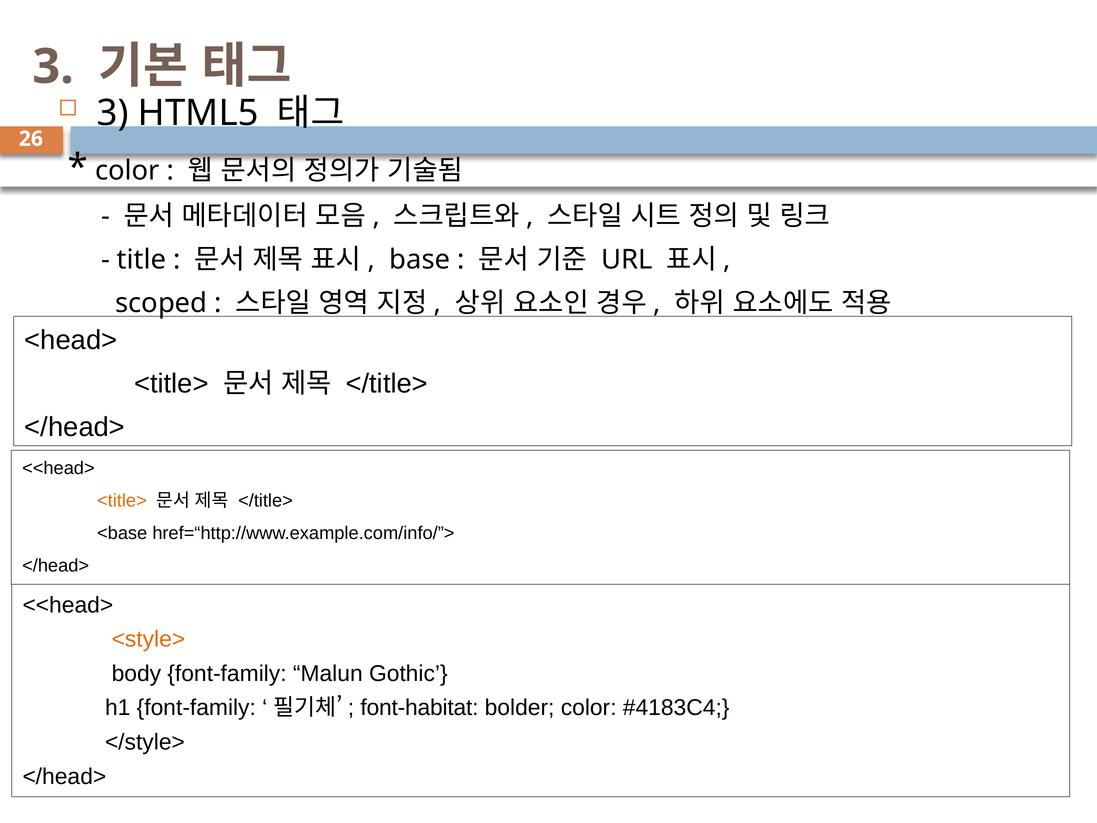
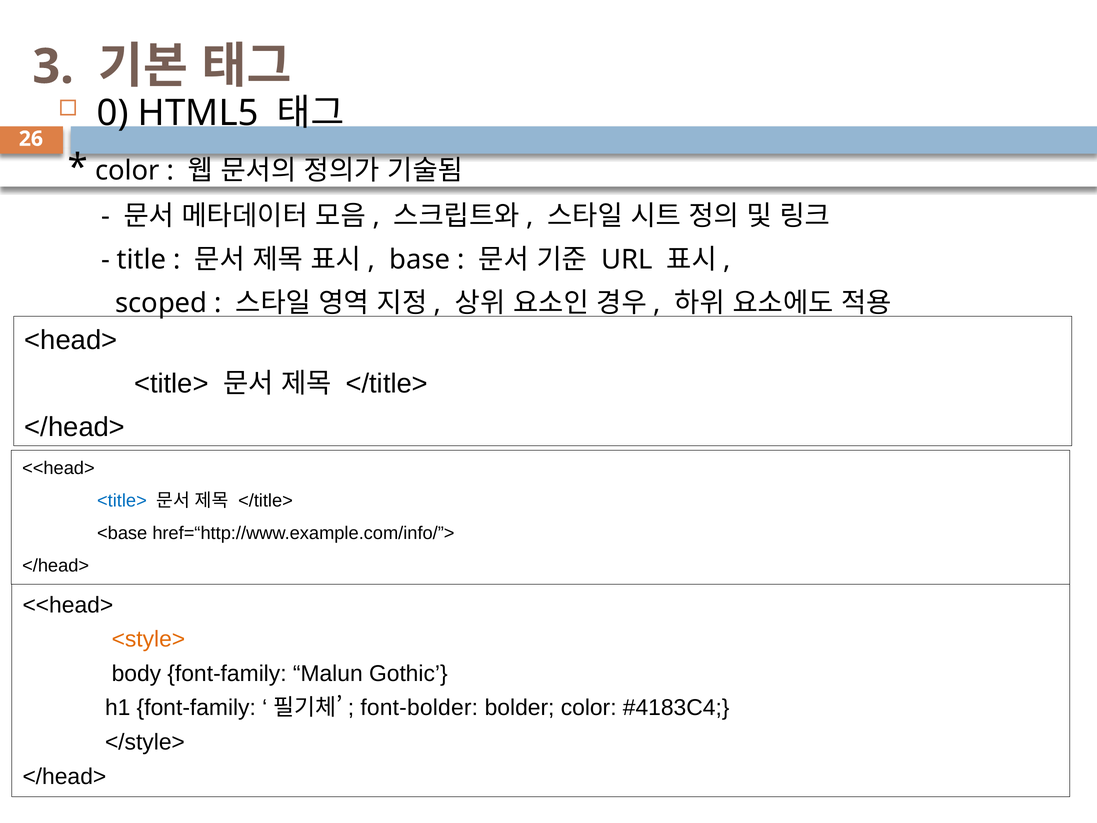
3: 3 -> 0 (113, 113)
<title> colour: orange -> blue (122, 500)
font-habitat: font-habitat -> font-bolder (419, 708)
